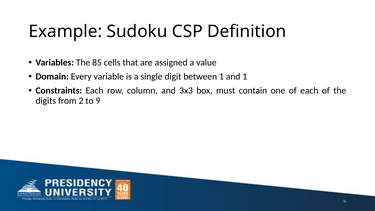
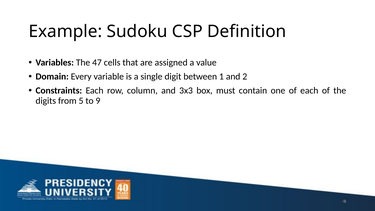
85: 85 -> 47 (97, 63)
and 1: 1 -> 2 (245, 77)
2: 2 -> 5 (81, 101)
